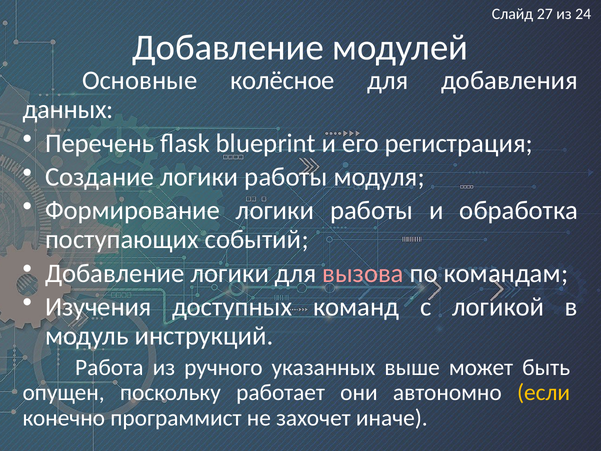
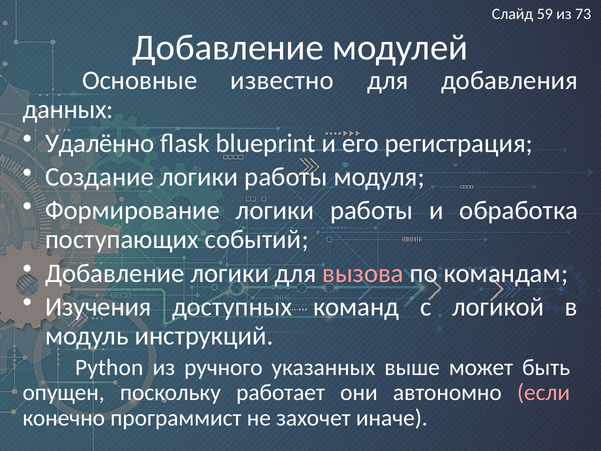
27: 27 -> 59 (545, 14)
24: 24 -> 73 (583, 14)
колёсное: колёсное -> известно (282, 81)
Перечень: Перечень -> Удалённо (100, 143)
Работа: Работа -> Python (109, 367)
если colour: yellow -> pink (544, 392)
